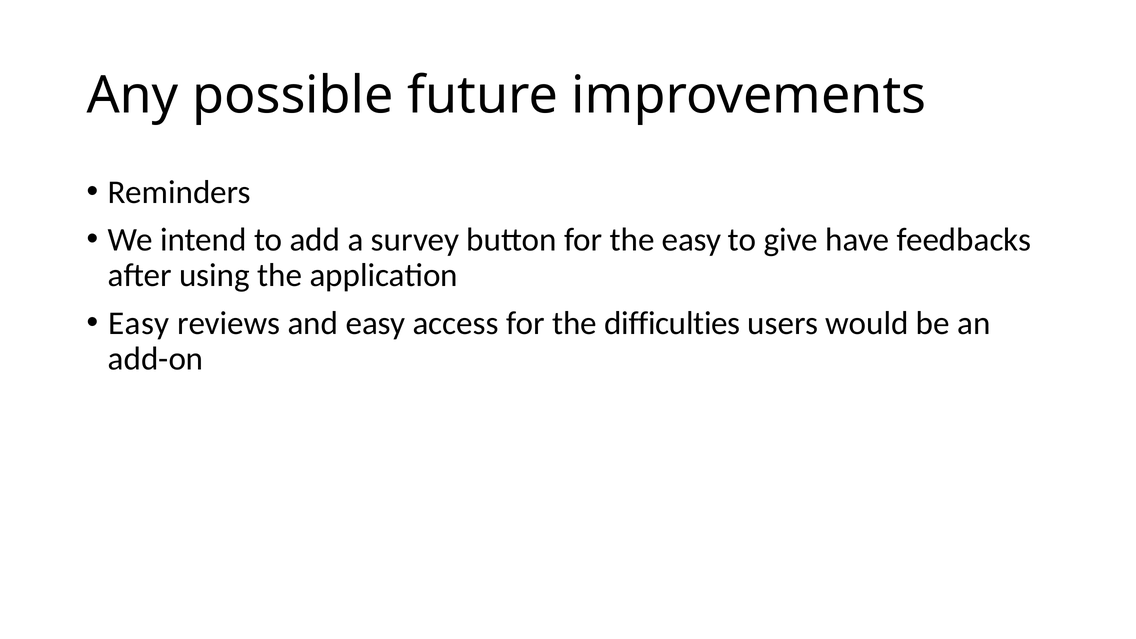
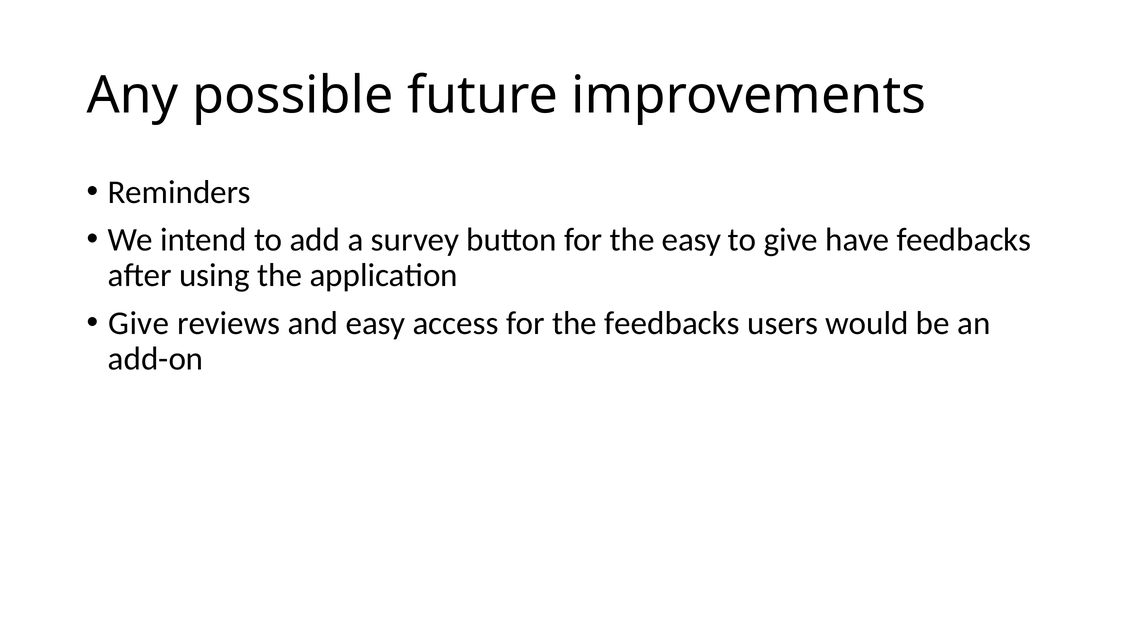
Easy: Easy -> Give (139, 323)
the difficulties: difficulties -> feedbacks (672, 323)
